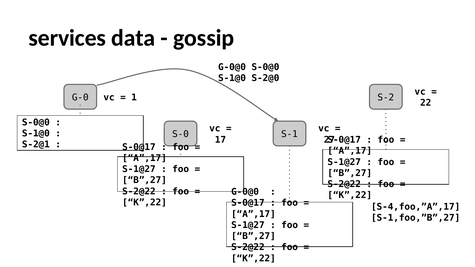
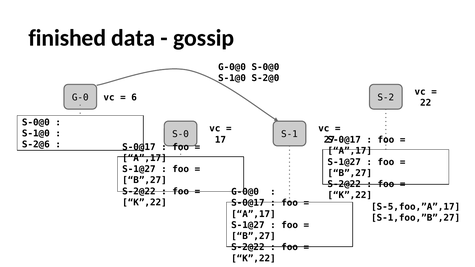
services: services -> finished (67, 38)
1: 1 -> 6 (134, 97)
S-2@1: S-2@1 -> S-2@6 (36, 145)
S-4,foo,”A”,17: S-4,foo,”A”,17 -> S-5,foo,”A”,17 (416, 207)
